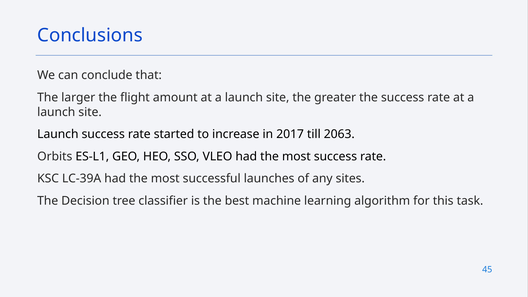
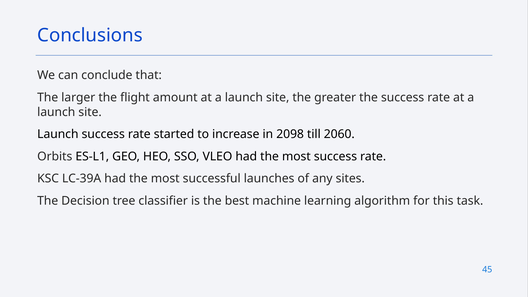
2017: 2017 -> 2098 (290, 134)
2063: 2063 -> 2060 (339, 134)
